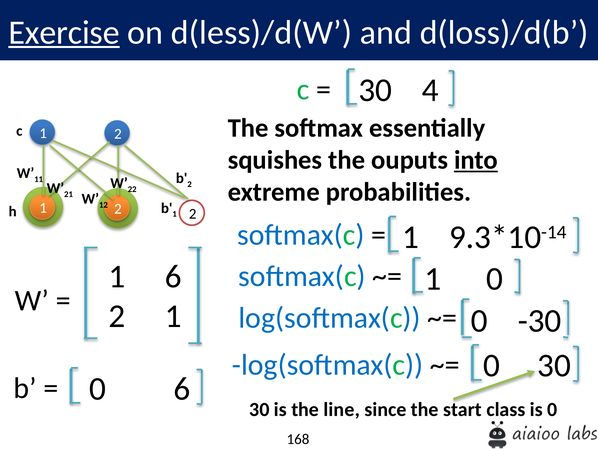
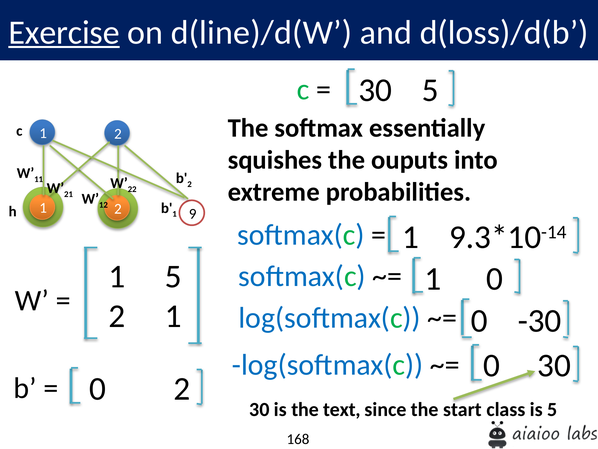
d(less)/d(W: d(less)/d(W -> d(line)/d(W (261, 32)
30 4: 4 -> 5 (430, 90)
into underline: present -> none (476, 160)
2: 2 -> 9 (193, 214)
1 6: 6 -> 5 (173, 276)
0 6: 6 -> 2 (182, 388)
line: line -> text (342, 409)
is 0: 0 -> 5 (552, 409)
